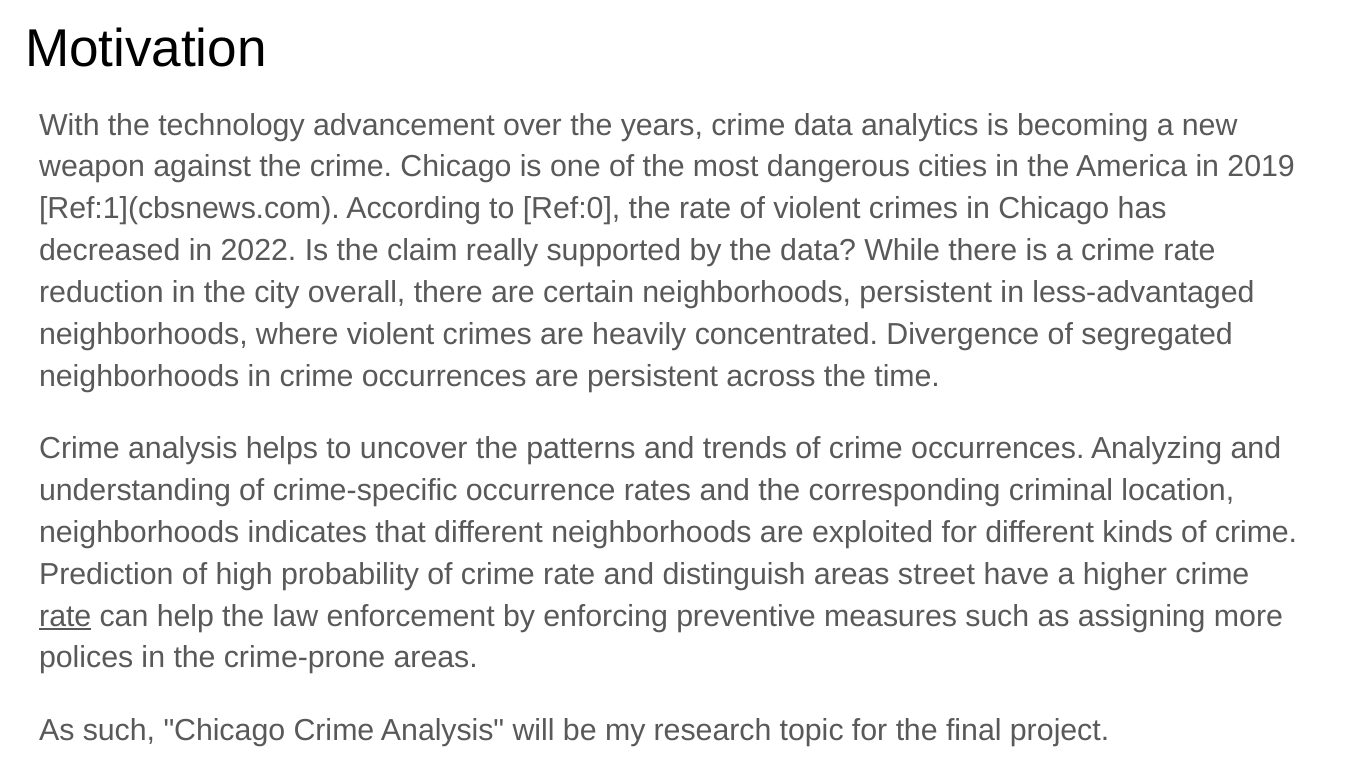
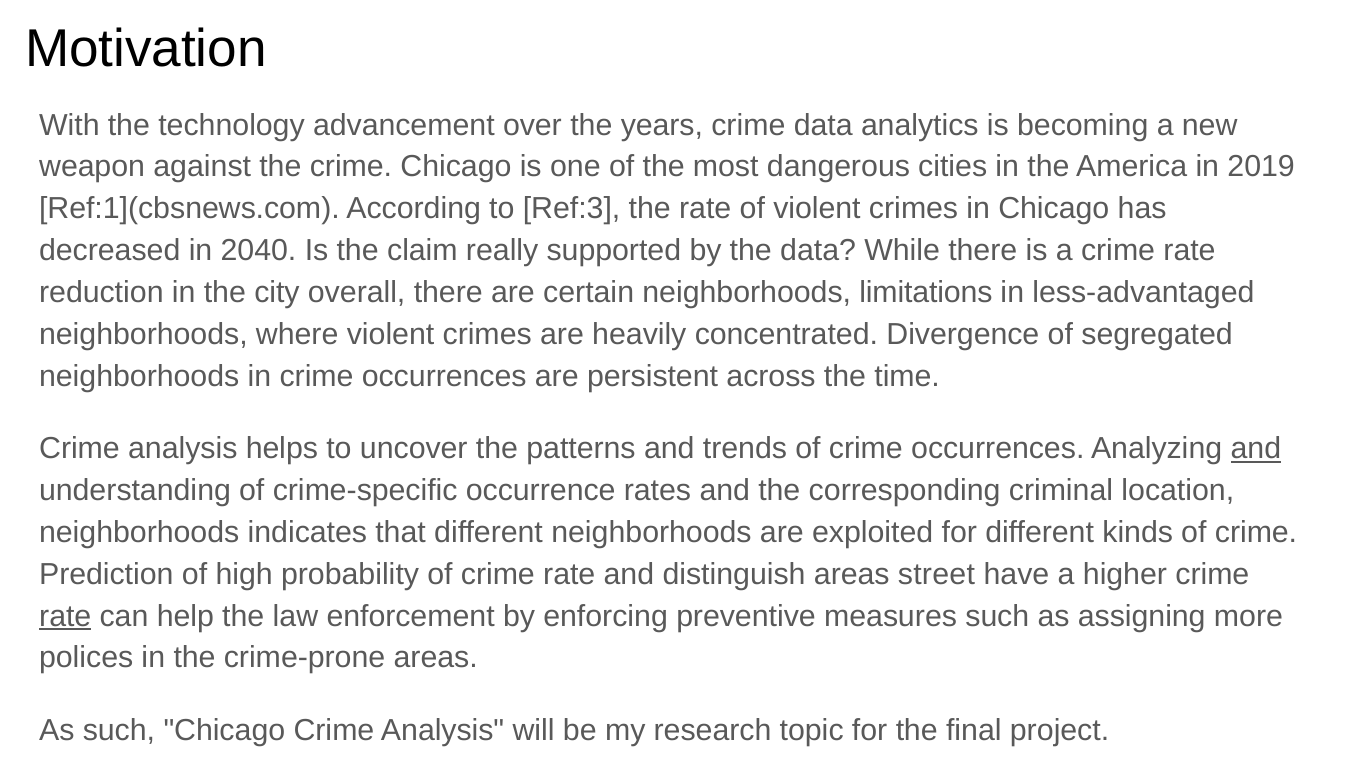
Ref:0: Ref:0 -> Ref:3 (572, 209)
2022: 2022 -> 2040 (259, 250)
neighborhoods persistent: persistent -> limitations (926, 292)
and underline: none -> present (1256, 448)
